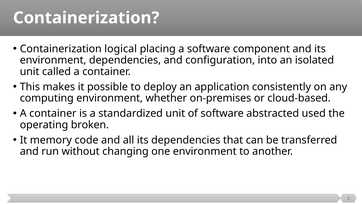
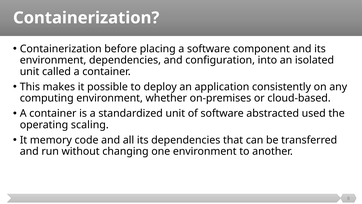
logical: logical -> before (121, 49)
broken: broken -> scaling (90, 125)
